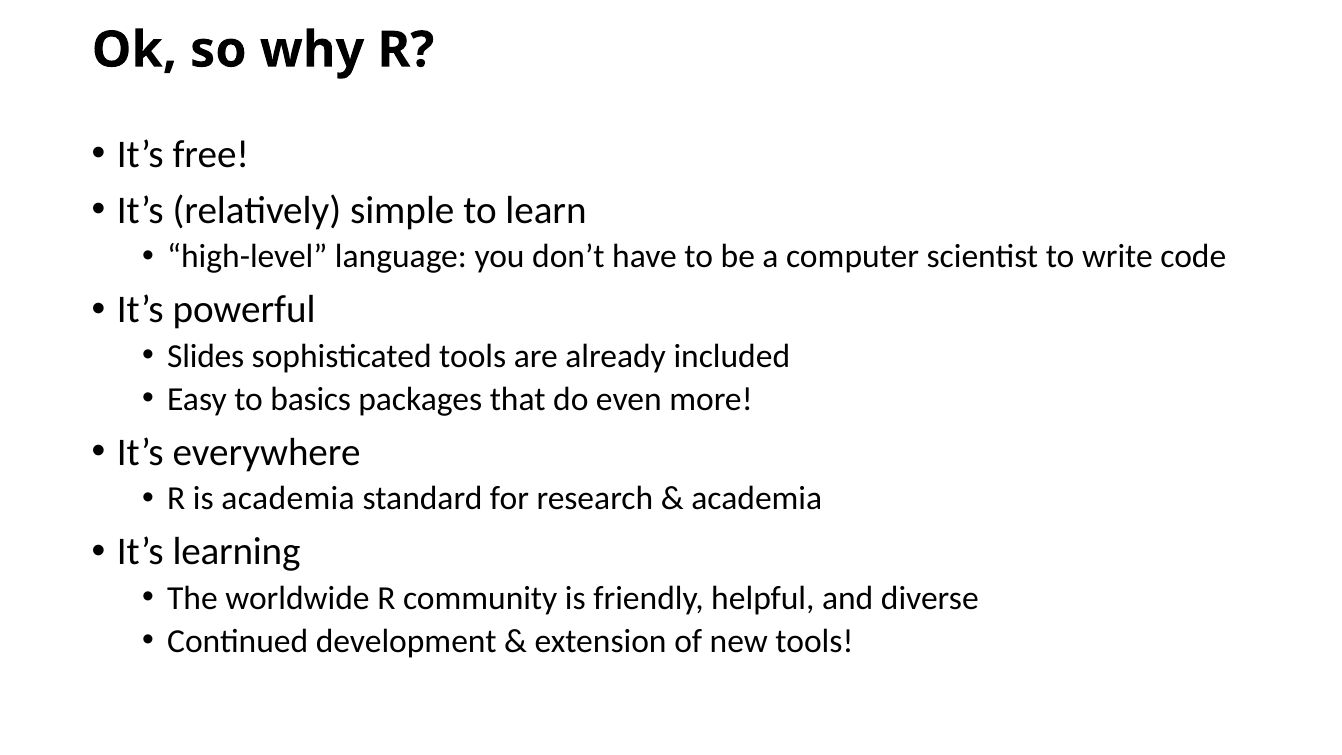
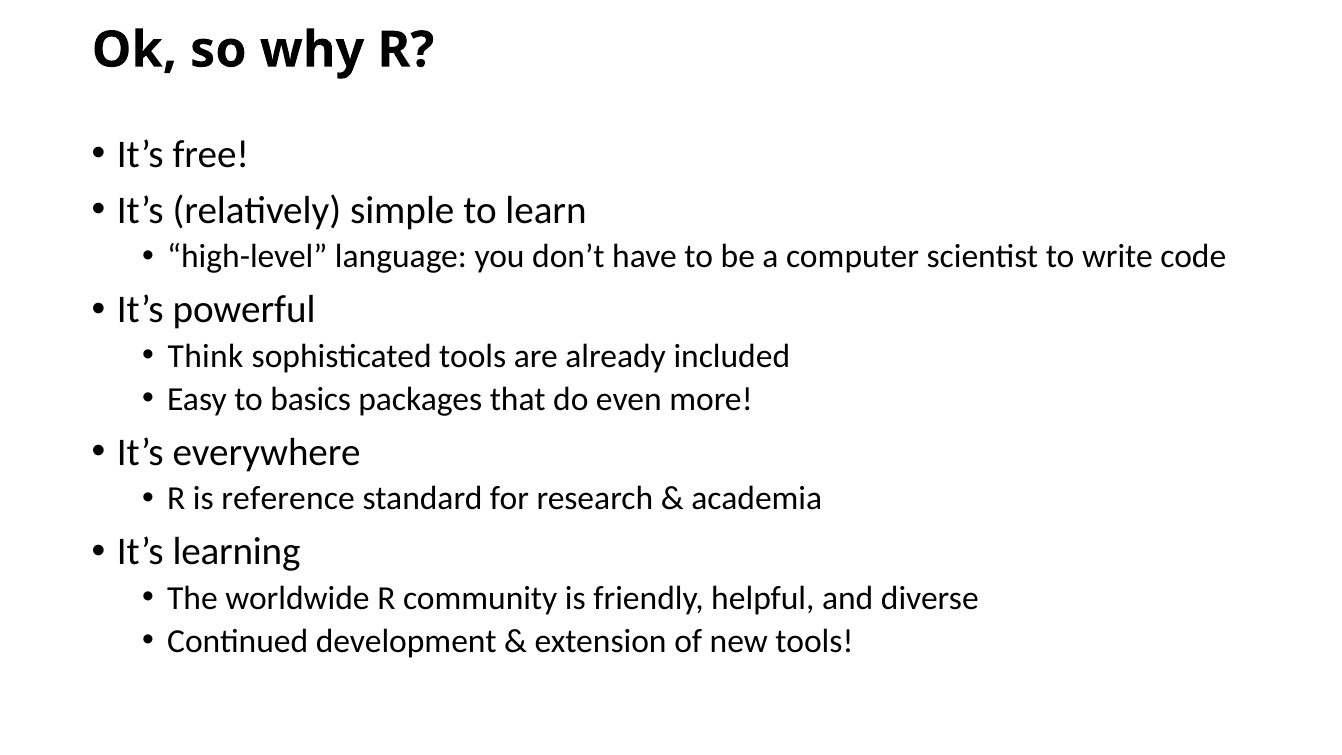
Slides: Slides -> Think (205, 356)
is academia: academia -> reference (288, 499)
